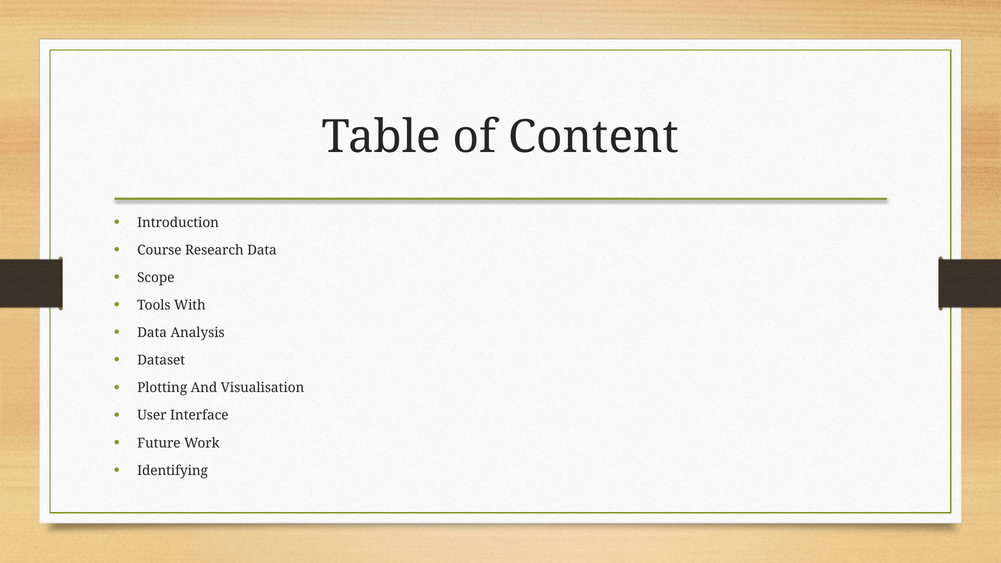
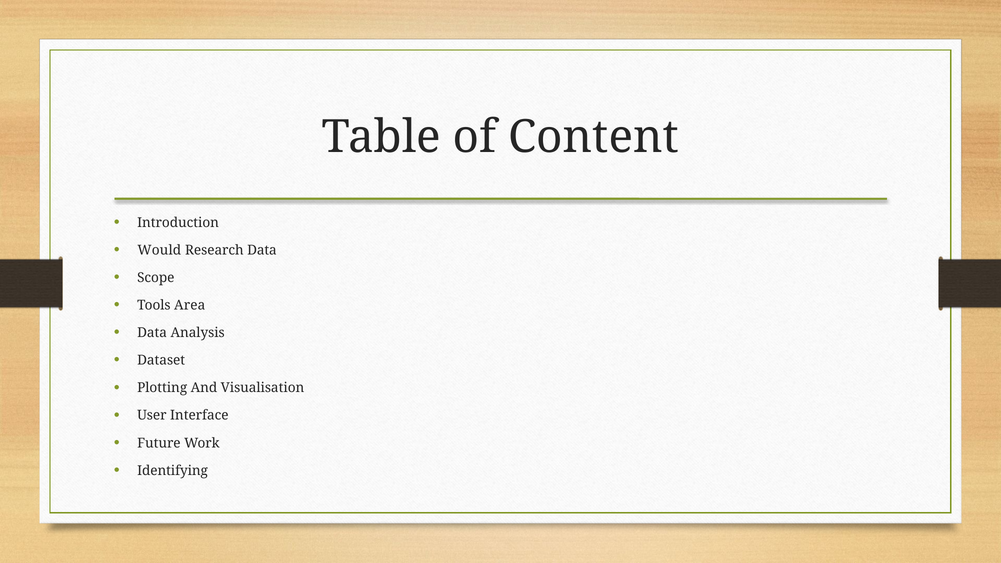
Course: Course -> Would (159, 250)
With: With -> Area (190, 305)
